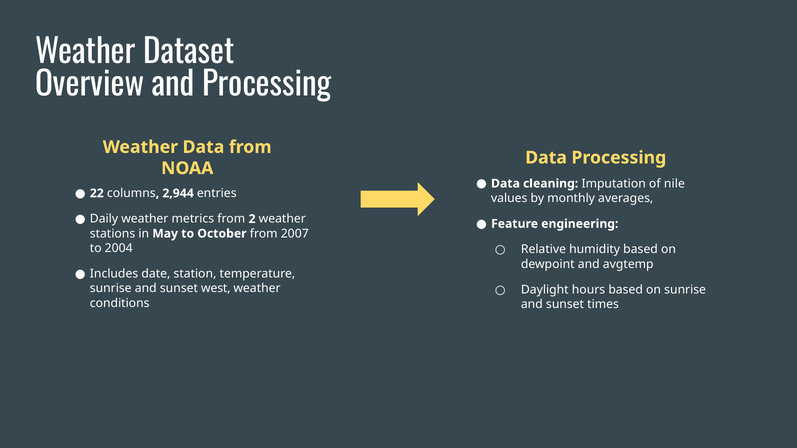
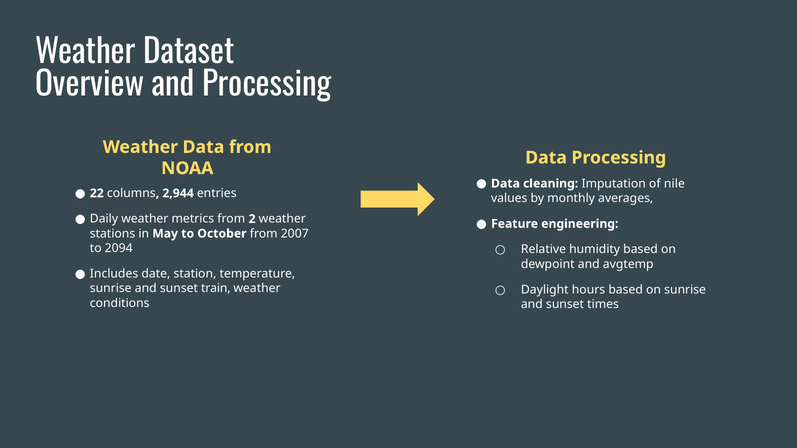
2004: 2004 -> 2094 (119, 248)
west: west -> train (216, 289)
